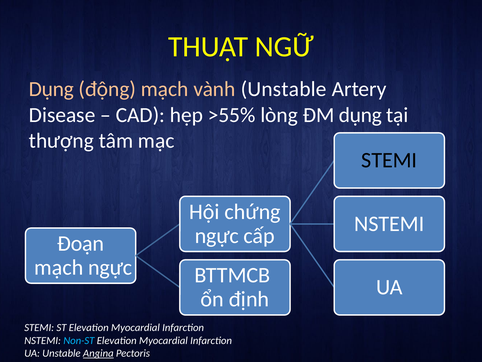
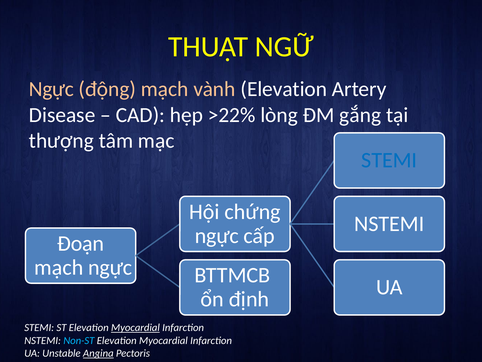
Dụng: Dụng -> Ngực (51, 89)
vành Unstable: Unstable -> Elevation (284, 89)
>55%: >55% -> >22% (232, 115)
ĐM dụng: dụng -> gắng (360, 115)
STEMI colour: black -> blue (389, 160)
Myocardial underline: none -> present (135, 327)
